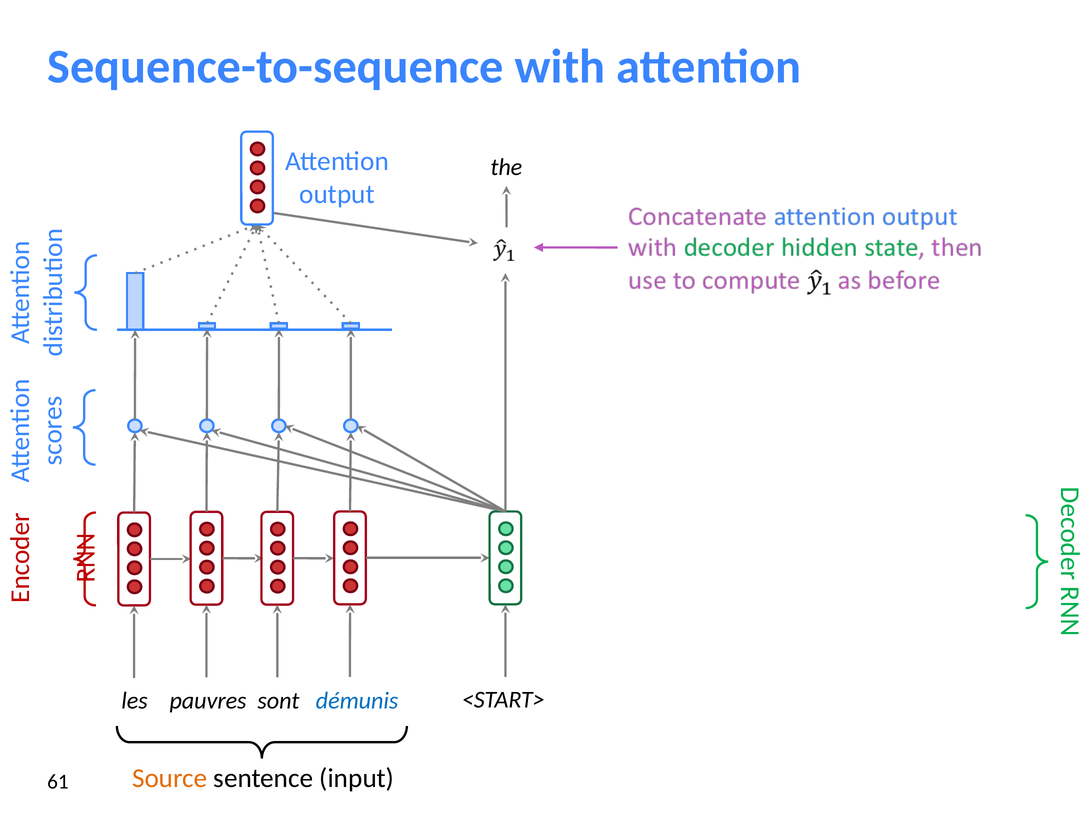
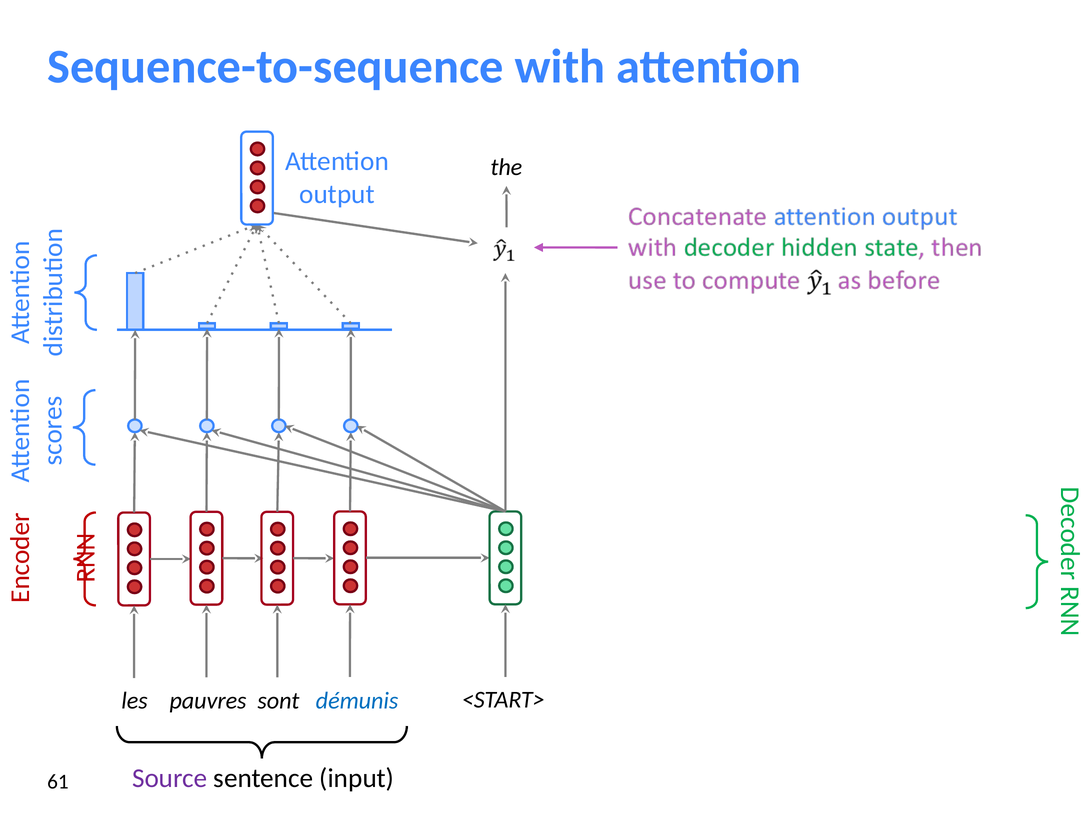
Source colour: orange -> purple (170, 778)
